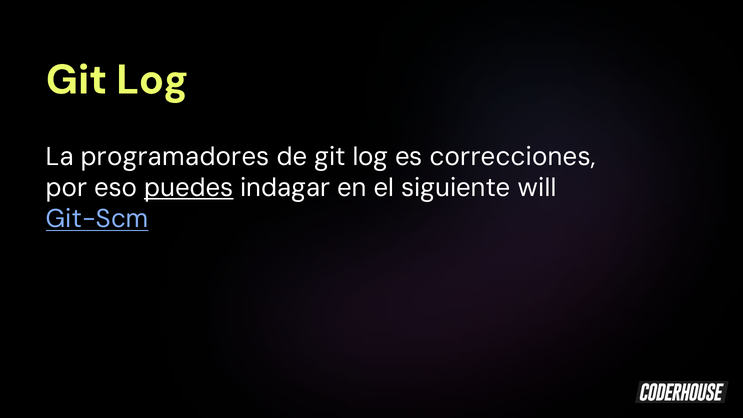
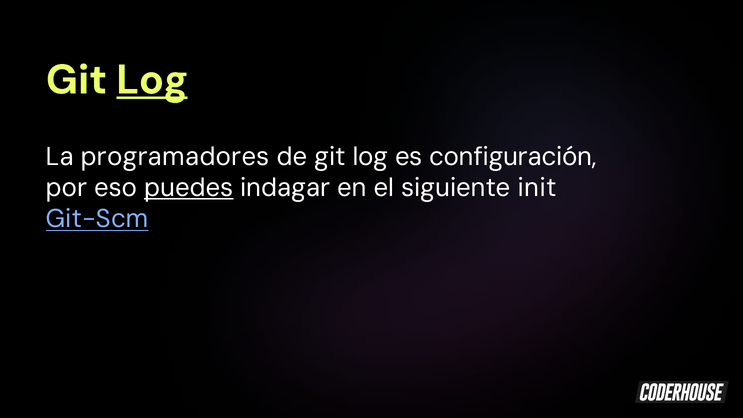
Log underline: none -> present (152, 80)
correcciones: correcciones -> configuración (513, 157)
will: will -> init (537, 188)
